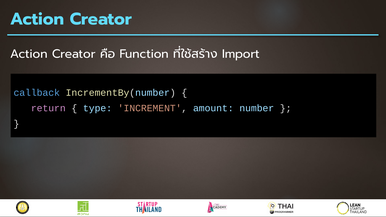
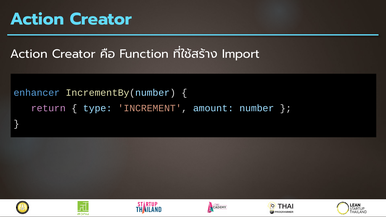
callback: callback -> enhancer (37, 93)
